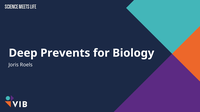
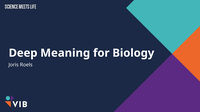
Prevents: Prevents -> Meaning (65, 53)
